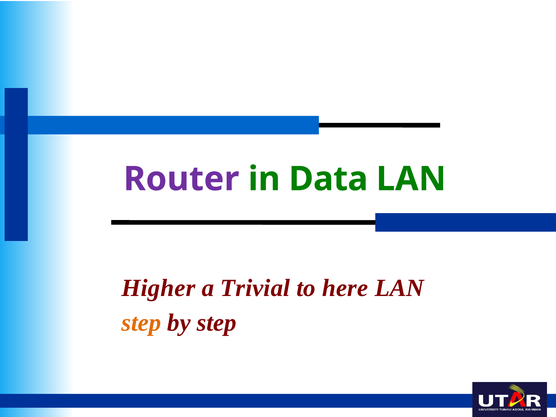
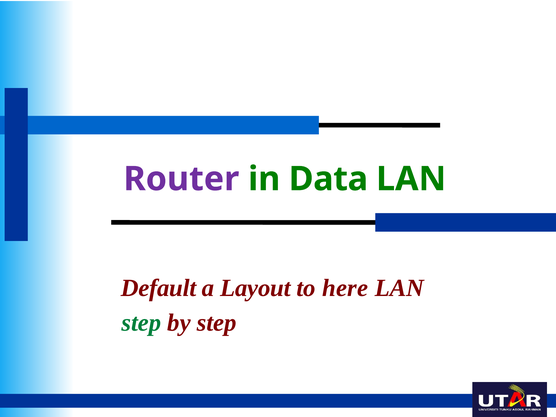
Higher: Higher -> Default (159, 288)
Trivial: Trivial -> Layout (255, 288)
step colour: orange -> green (141, 323)
